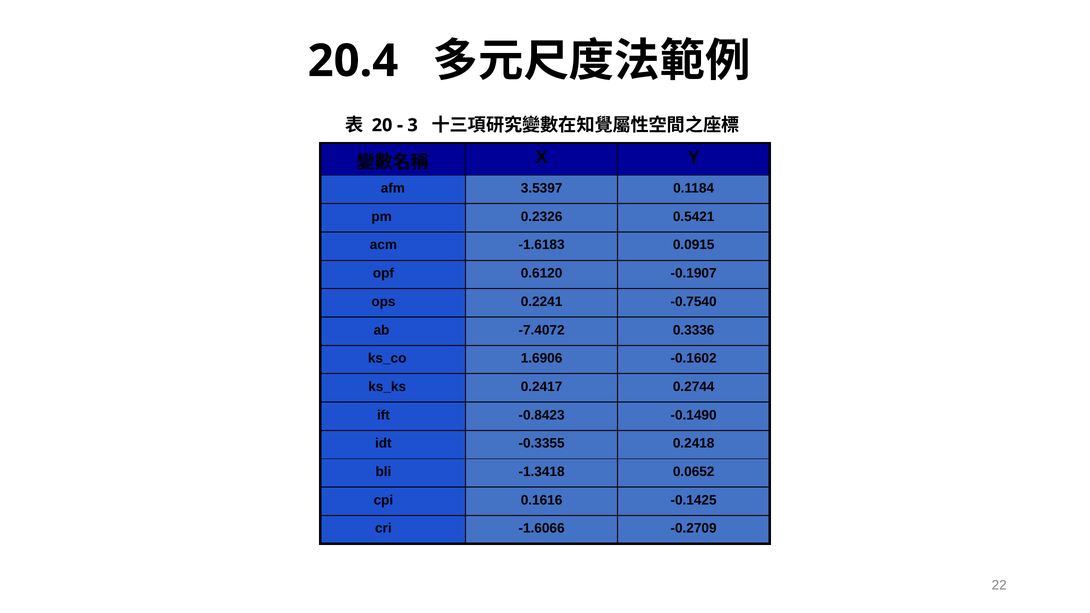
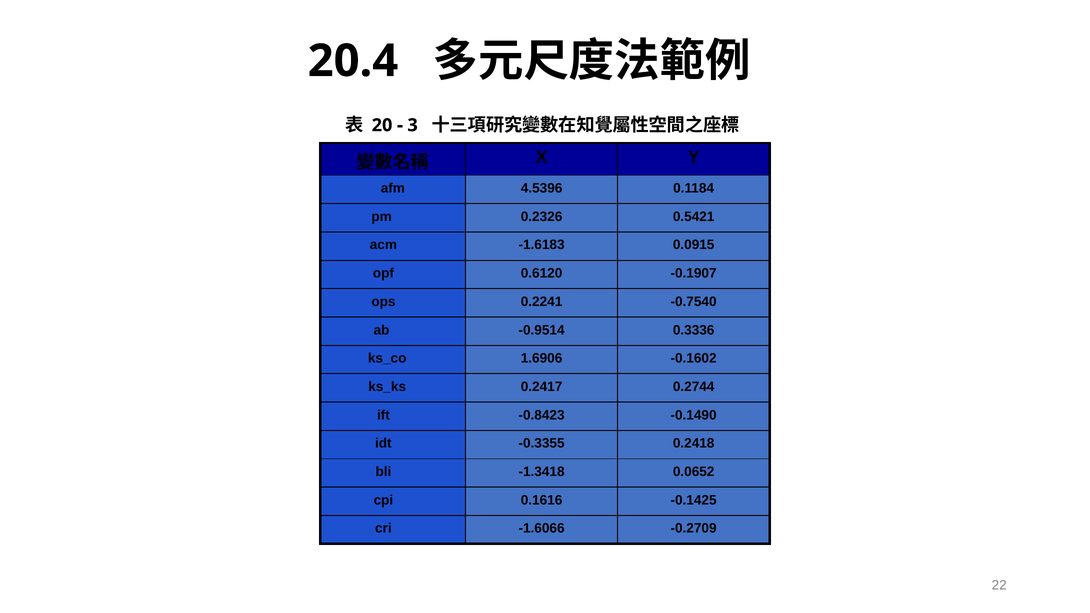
3.5397: 3.5397 -> 4.5396 (542, 188)
-7.4072: -7.4072 -> -0.9514 (542, 330)
